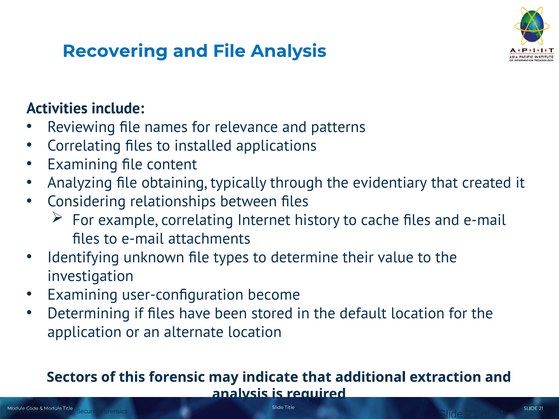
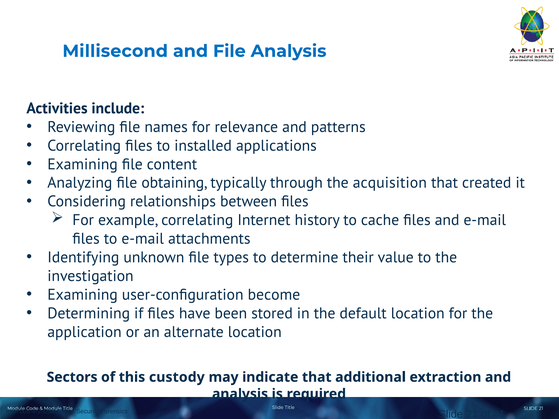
Recovering: Recovering -> Millisecond (115, 51)
evidentiary: evidentiary -> acquisition (390, 183)
forensic: forensic -> custody (177, 377)
